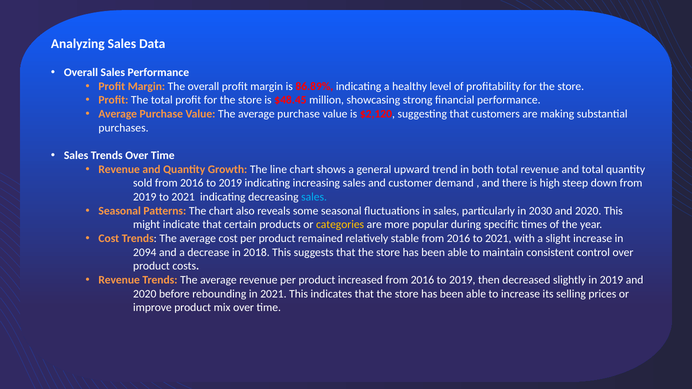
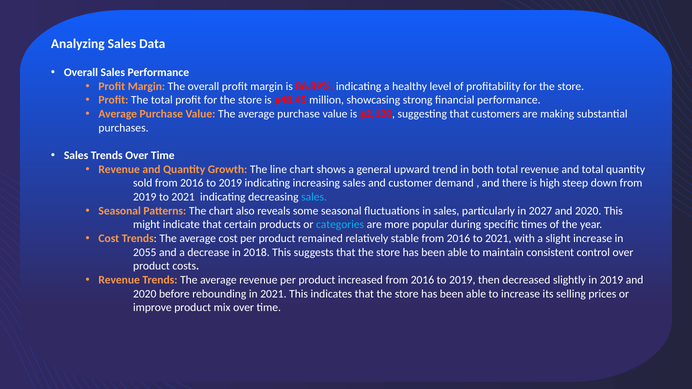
2030: 2030 -> 2027 (540, 211)
categories colour: yellow -> light blue (340, 225)
2094: 2094 -> 2055 (145, 252)
